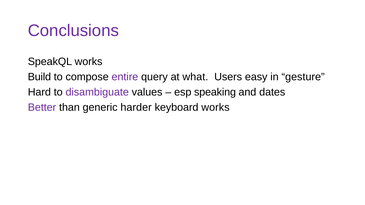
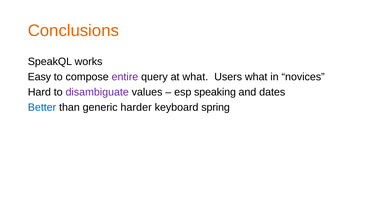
Conclusions colour: purple -> orange (73, 31)
Build: Build -> Easy (39, 77)
Users easy: easy -> what (256, 77)
gesture: gesture -> novices (303, 77)
Better colour: purple -> blue (42, 108)
keyboard works: works -> spring (216, 108)
